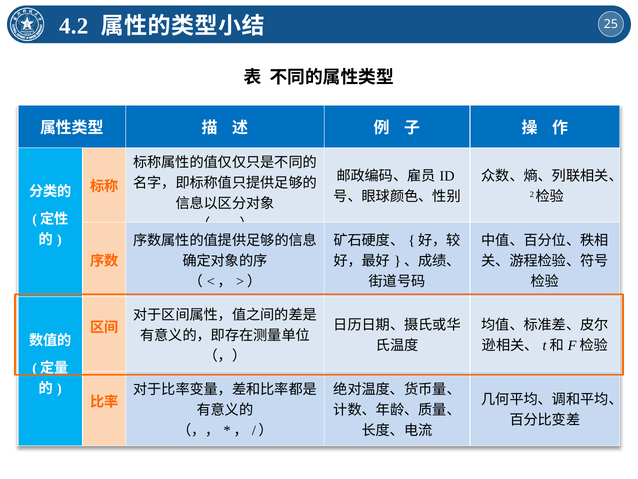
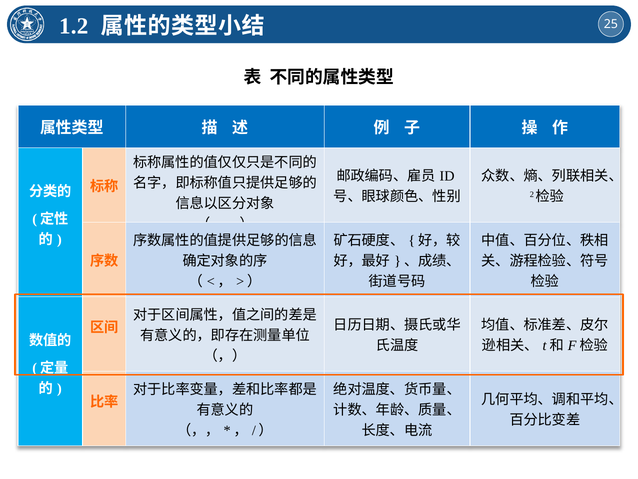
4.2: 4.2 -> 1.2 (74, 26)
